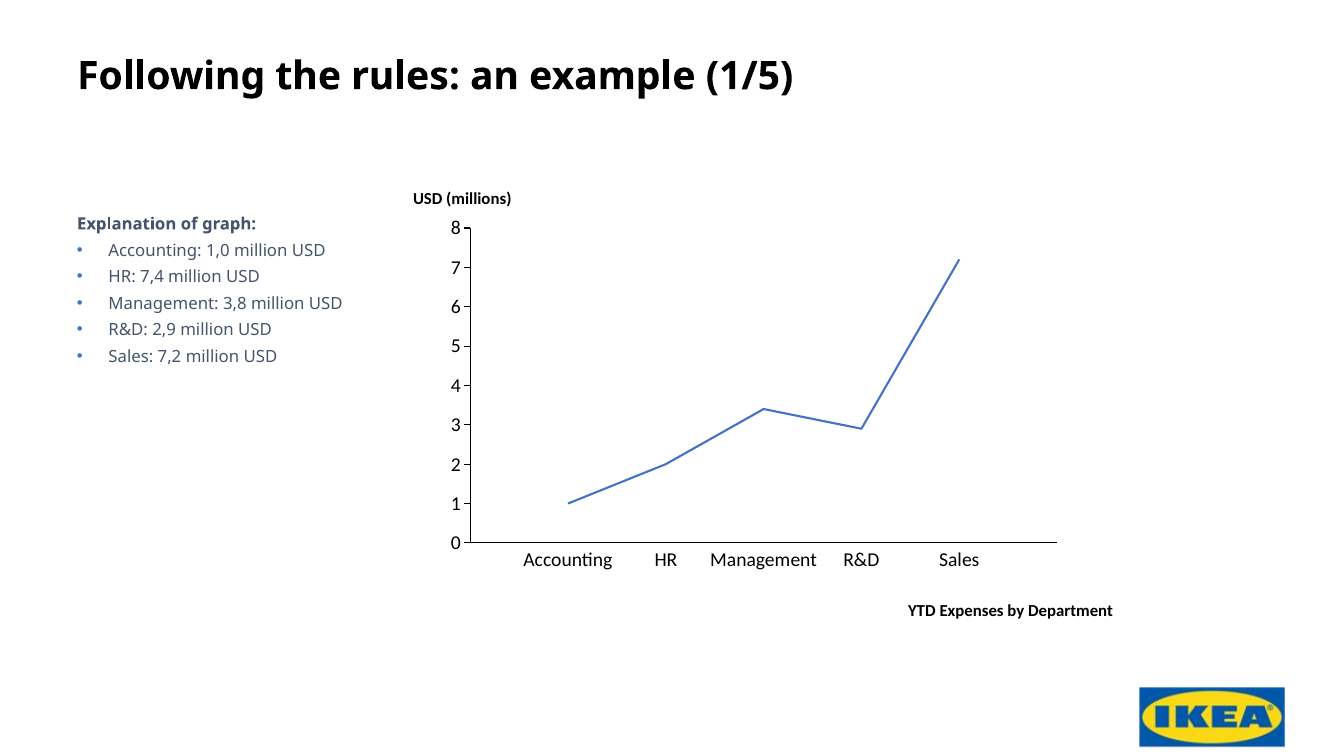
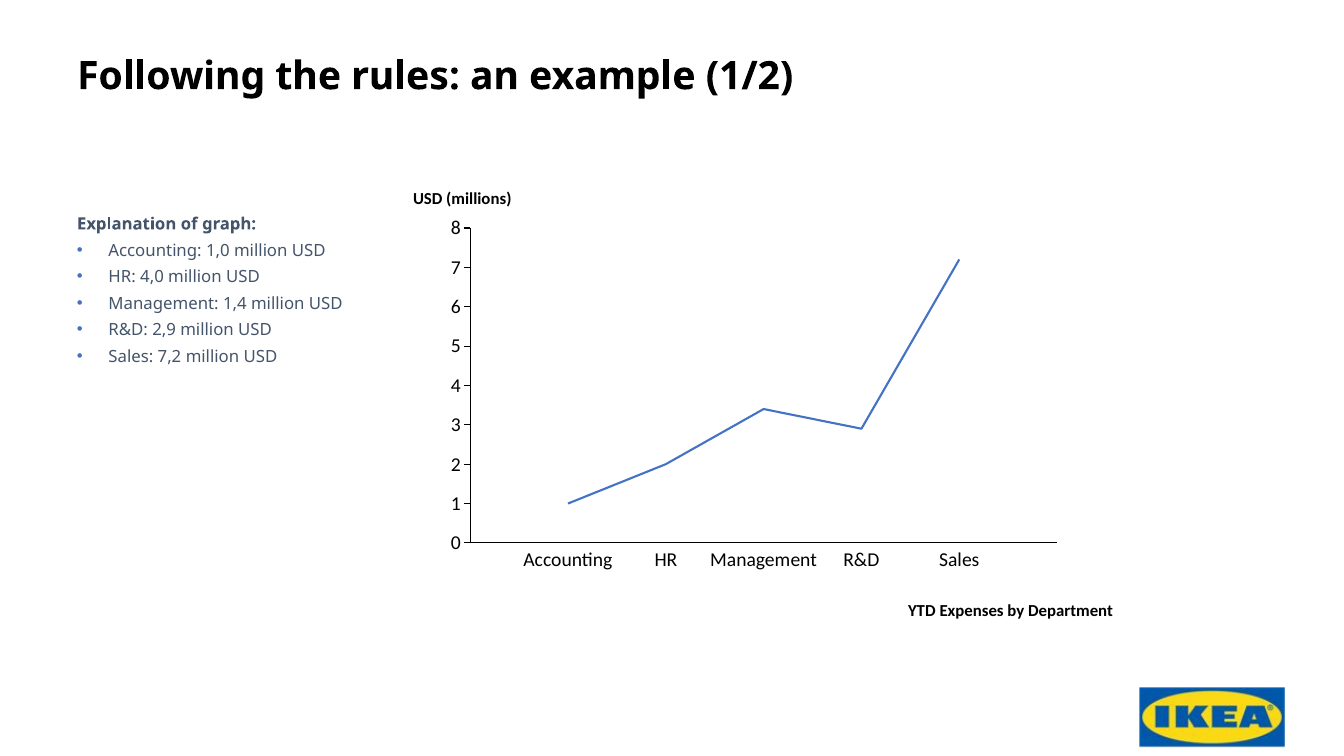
1/5: 1/5 -> 1/2 (750, 76)
7,4: 7,4 -> 4,0 (152, 277)
3,8: 3,8 -> 1,4 (235, 304)
